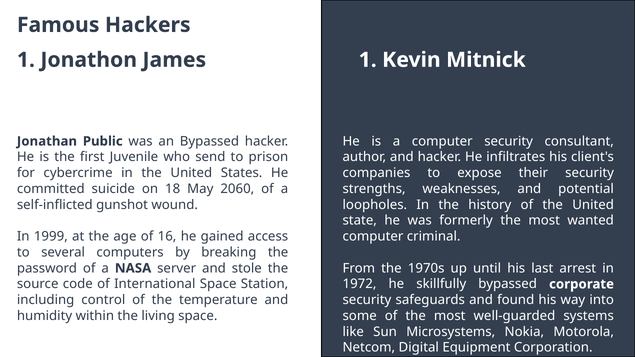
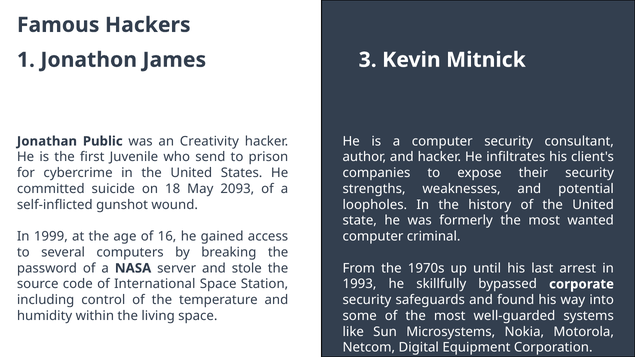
James 1: 1 -> 3 (368, 60)
an Bypassed: Bypassed -> Creativity (209, 141)
2060: 2060 -> 2093 (237, 189)
1972: 1972 -> 1993 (360, 284)
